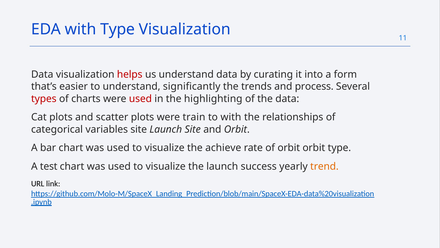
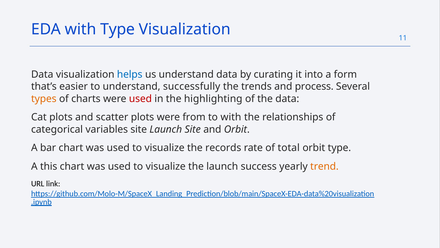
helps colour: red -> blue (130, 74)
significantly: significantly -> successfully (192, 86)
types colour: red -> orange (44, 98)
train: train -> from (194, 117)
achieve: achieve -> records (223, 148)
of orbit: orbit -> total (289, 148)
test: test -> this (49, 166)
